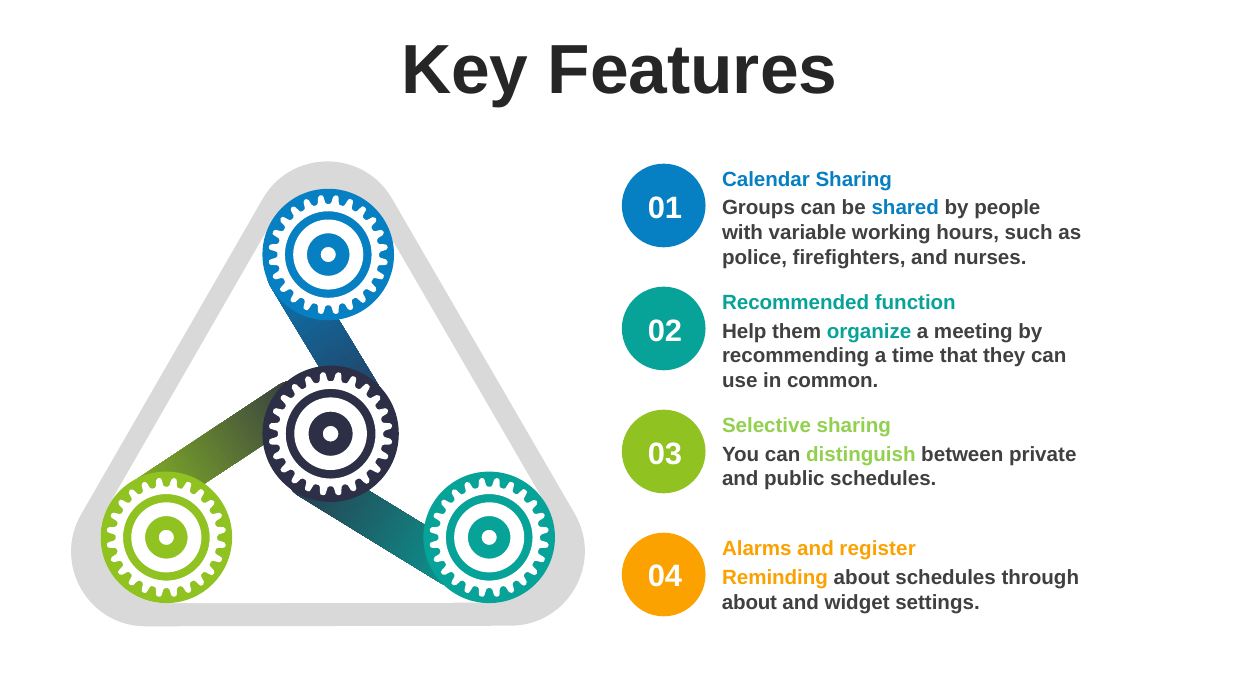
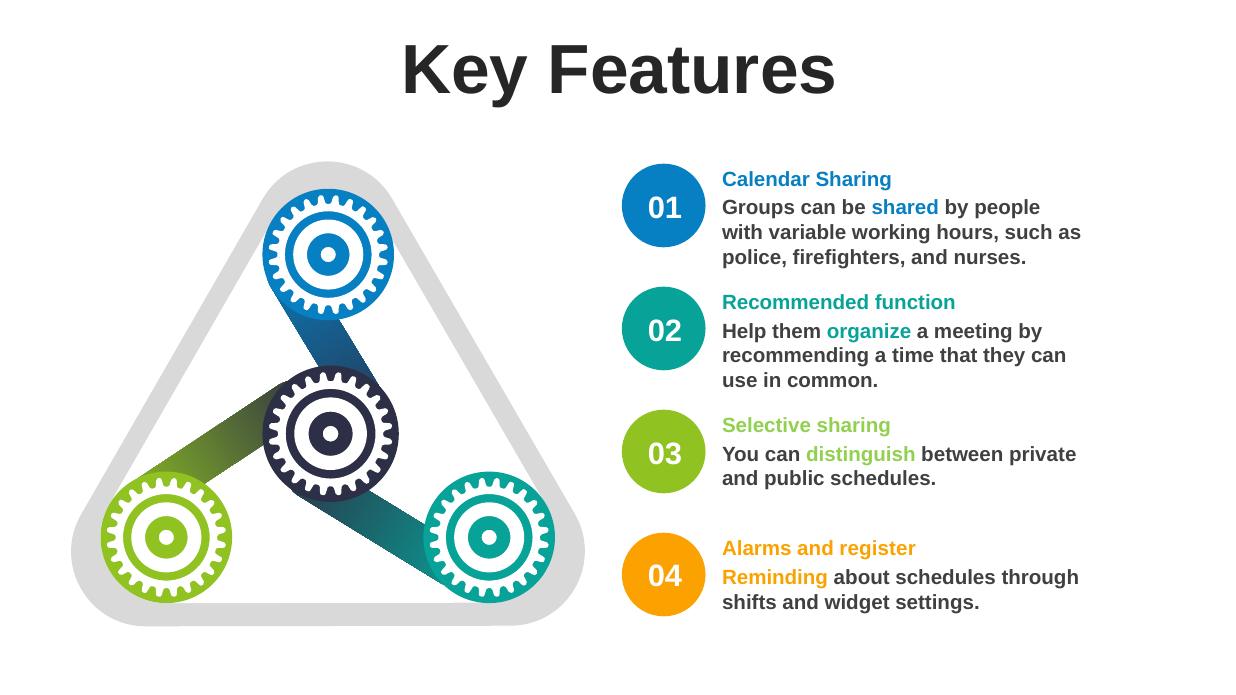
about: about -> shifts (749, 603)
